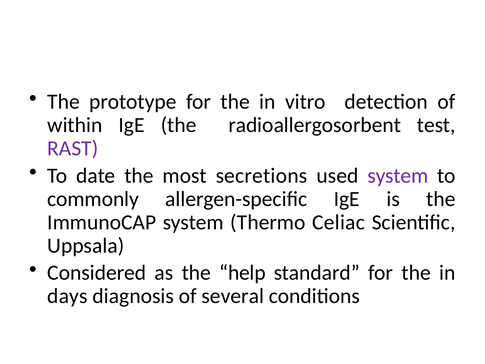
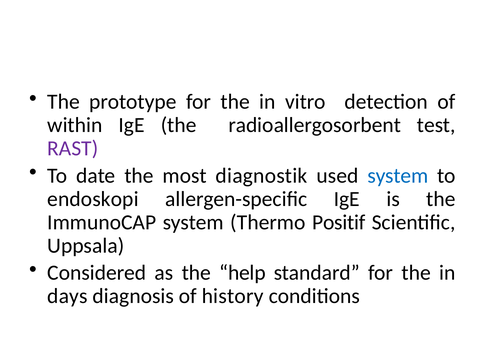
secretions: secretions -> diagnostik (261, 176)
system colour: purple -> blue (398, 176)
commonly: commonly -> endoskopi (93, 199)
Celiac: Celiac -> Positif (339, 222)
several: several -> history (233, 296)
